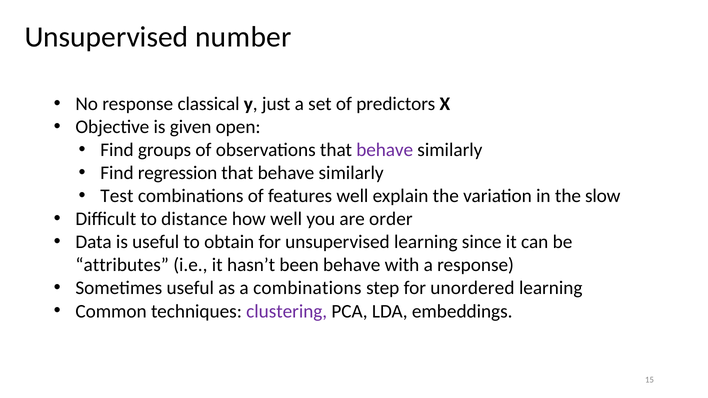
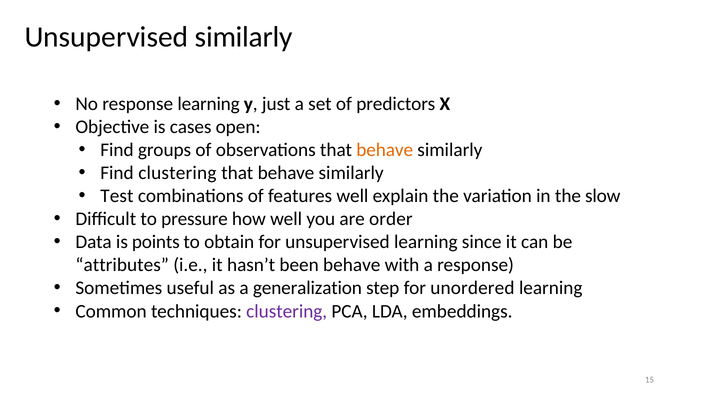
Unsupervised number: number -> similarly (244, 37)
response classical: classical -> learning (209, 104)
given: given -> cases (191, 127)
behave colour: purple -> orange (385, 150)
Find regression: regression -> clustering (177, 173)
distance: distance -> pressure (194, 219)
is useful: useful -> points (156, 242)
a combinations: combinations -> generalization (307, 288)
